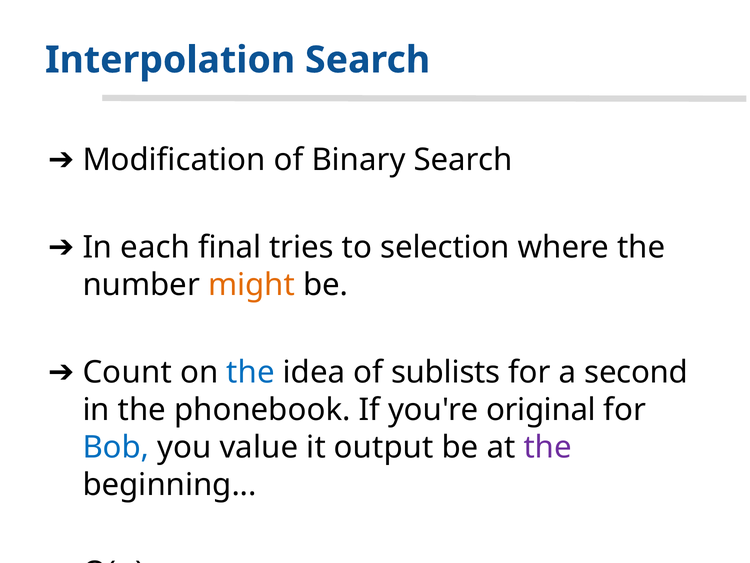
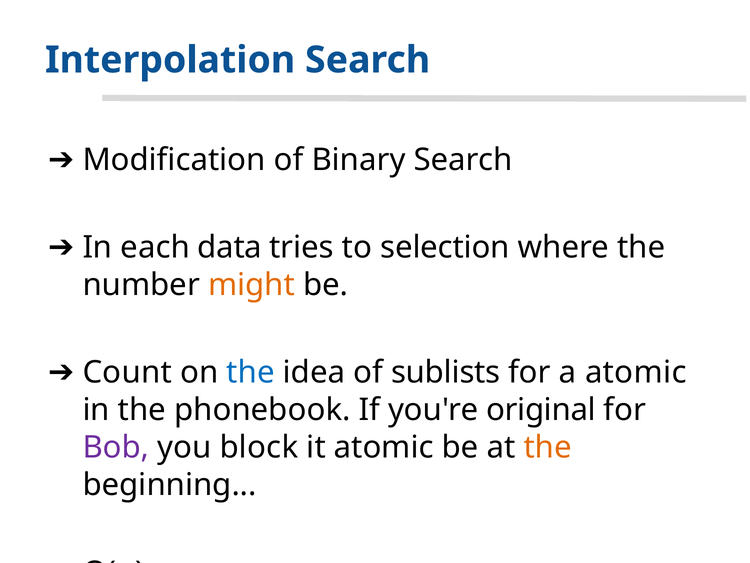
final: final -> data (230, 247)
a second: second -> atomic (636, 372)
Bob colour: blue -> purple (116, 447)
value: value -> block (259, 447)
it output: output -> atomic (384, 447)
the colour: purple -> orange (548, 447)
